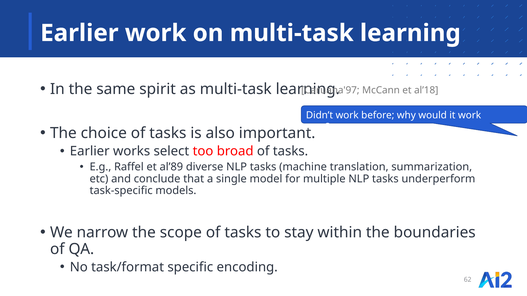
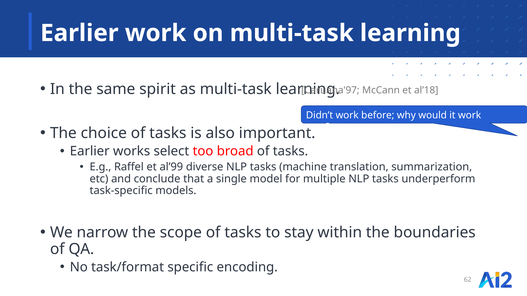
al’89: al’89 -> al’99 (171, 167)
